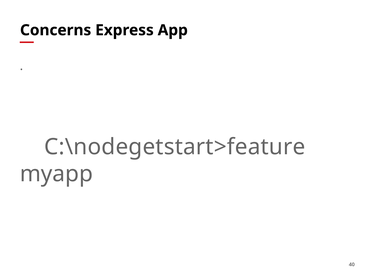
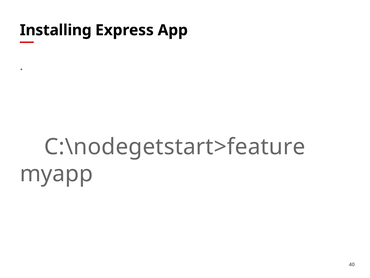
Concerns: Concerns -> Installing (56, 30)
